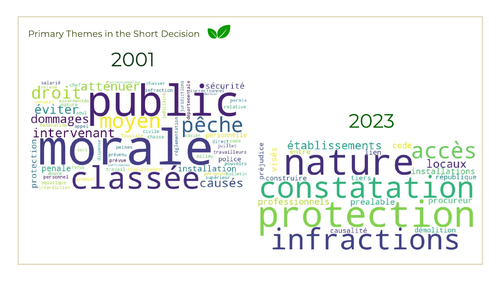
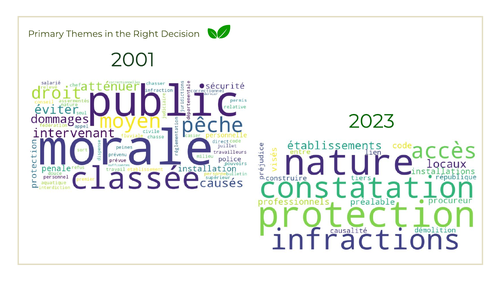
Short: Short -> Right (146, 34)
